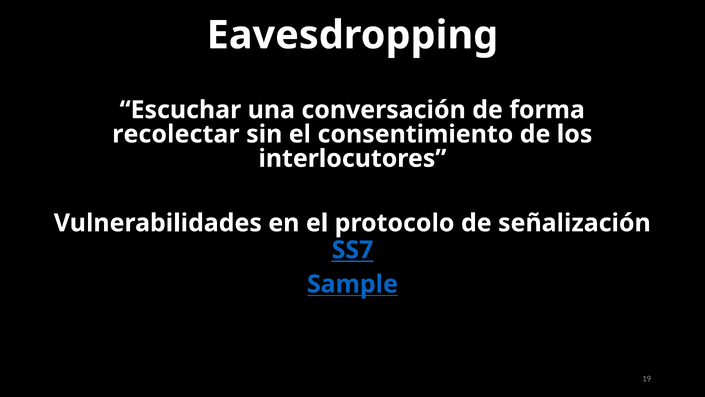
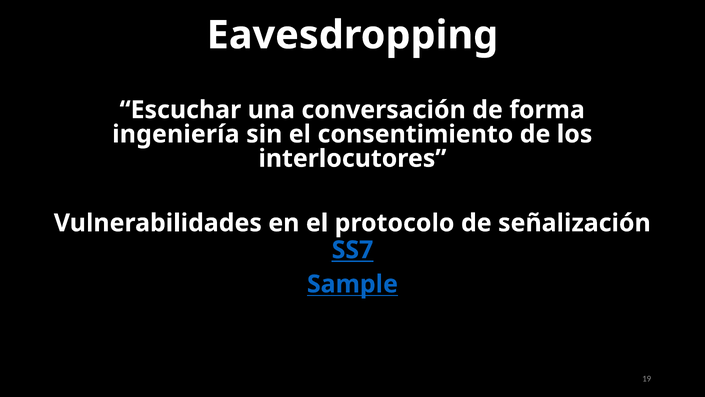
recolectar: recolectar -> ingeniería (176, 134)
